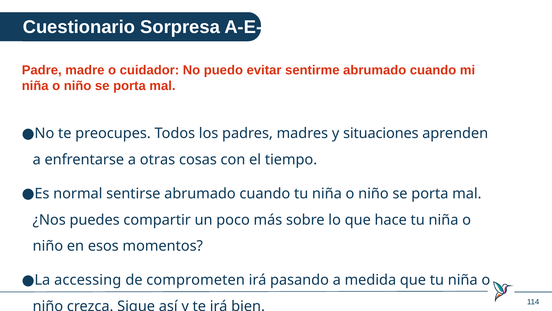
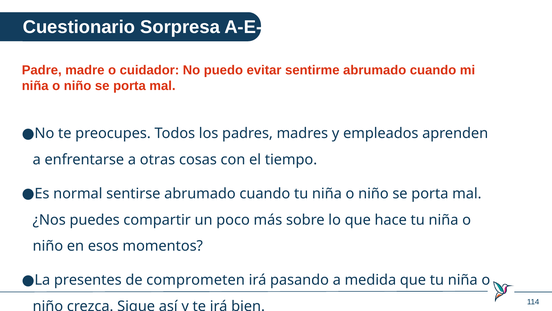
situaciones: situaciones -> empleados (381, 133)
accessing: accessing -> presentes (88, 280)
